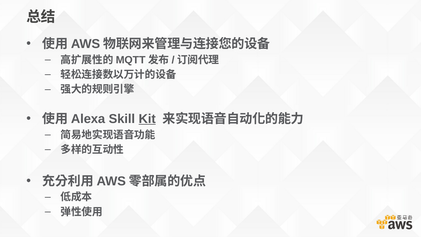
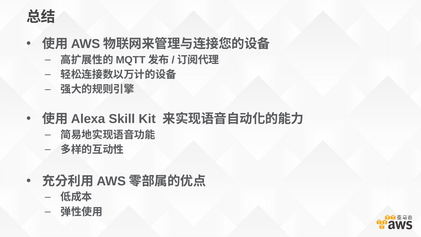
Kit underline: present -> none (147, 119)
